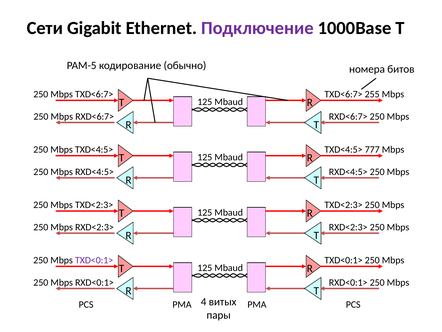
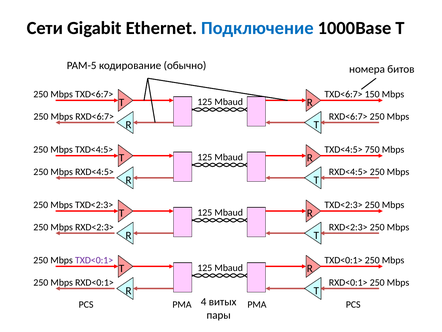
Подключение colour: purple -> blue (257, 28)
255: 255 -> 150 (372, 94)
777: 777 -> 750 (372, 149)
